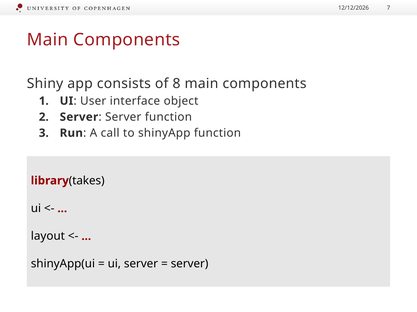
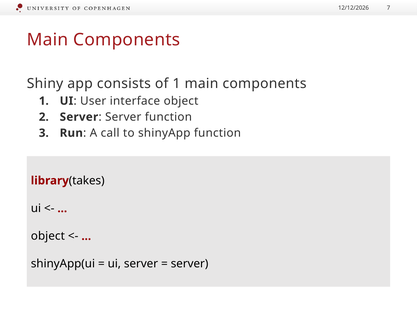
of 8: 8 -> 1 (177, 84)
layout: layout -> object (48, 237)
